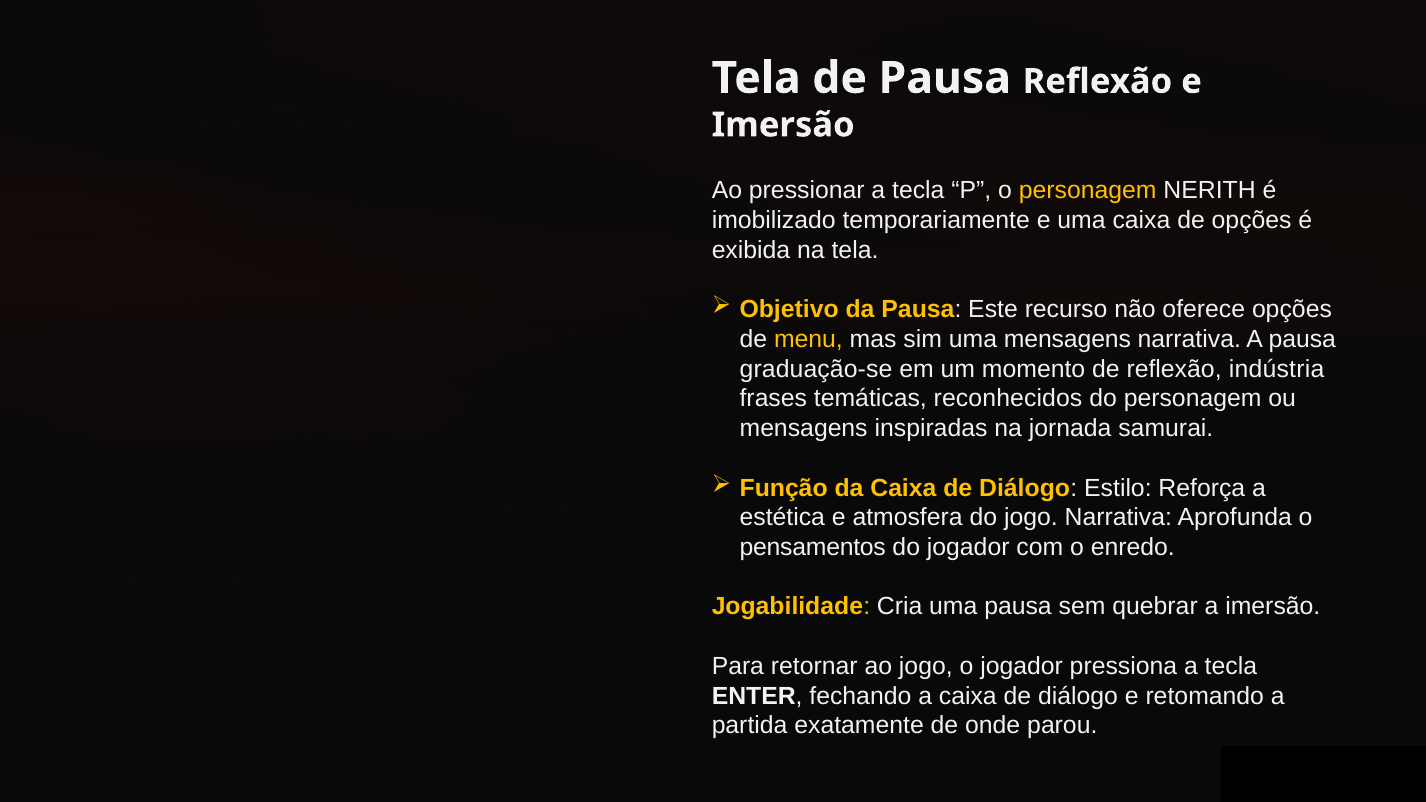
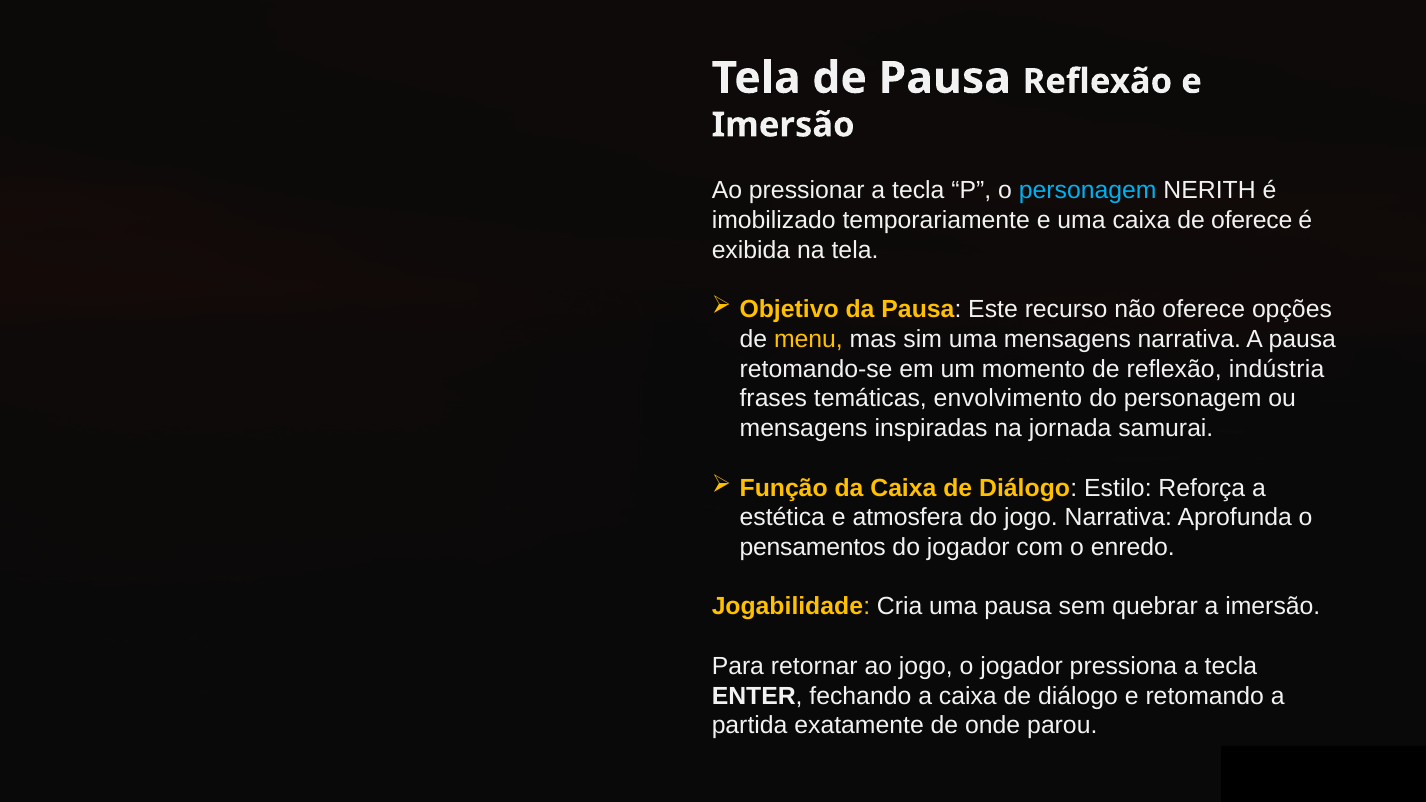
personagem colour: yellow -> light blue (1088, 191)
de opções: opções -> oferece (1252, 220)
graduação-se: graduação-se -> retomando-se (816, 369)
reconhecidos: reconhecidos -> envolvimento (1008, 399)
